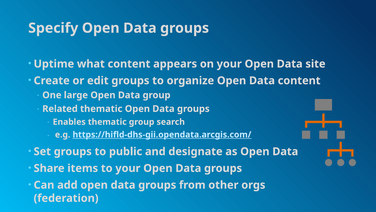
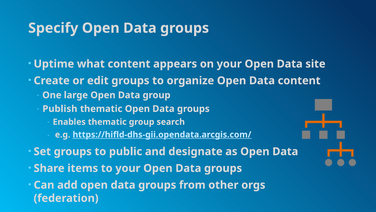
Related: Related -> Publish (60, 109)
